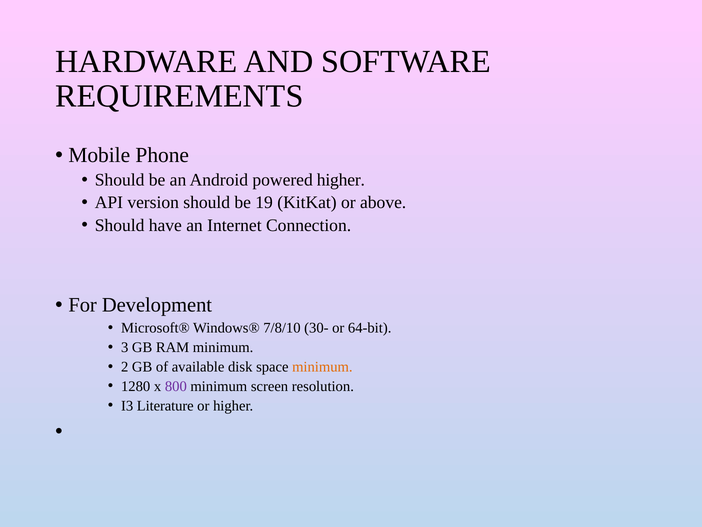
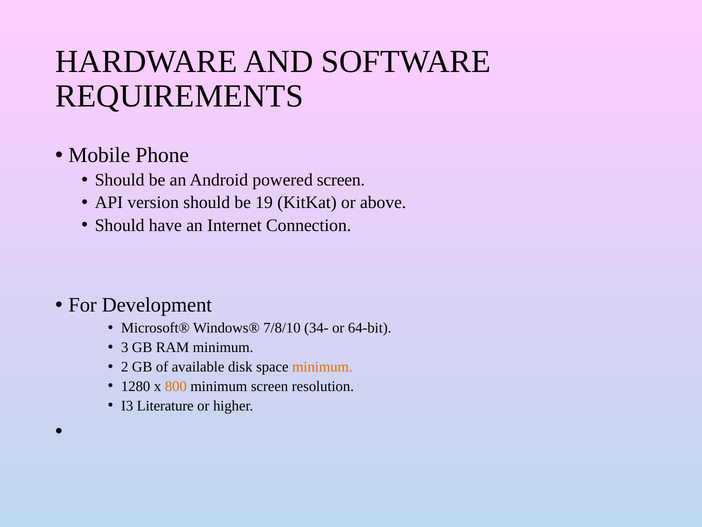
powered higher: higher -> screen (341, 180)
30-: 30- -> 34- (316, 328)
800 colour: purple -> orange (176, 386)
